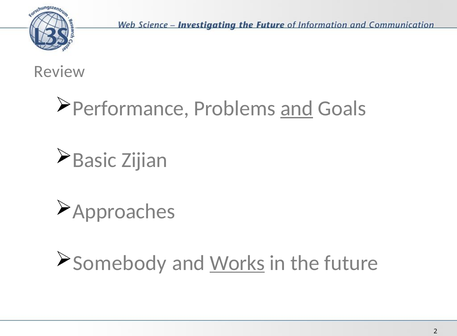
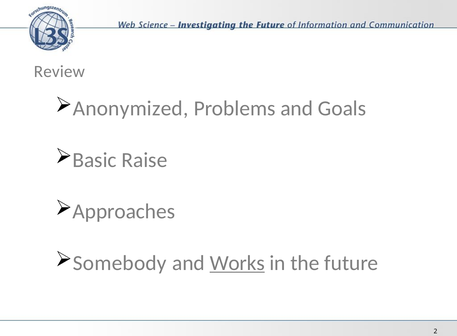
Performance: Performance -> Anonymized (131, 108)
and underline: present -> none (297, 108)
Zijian: Zijian -> Raise (144, 160)
